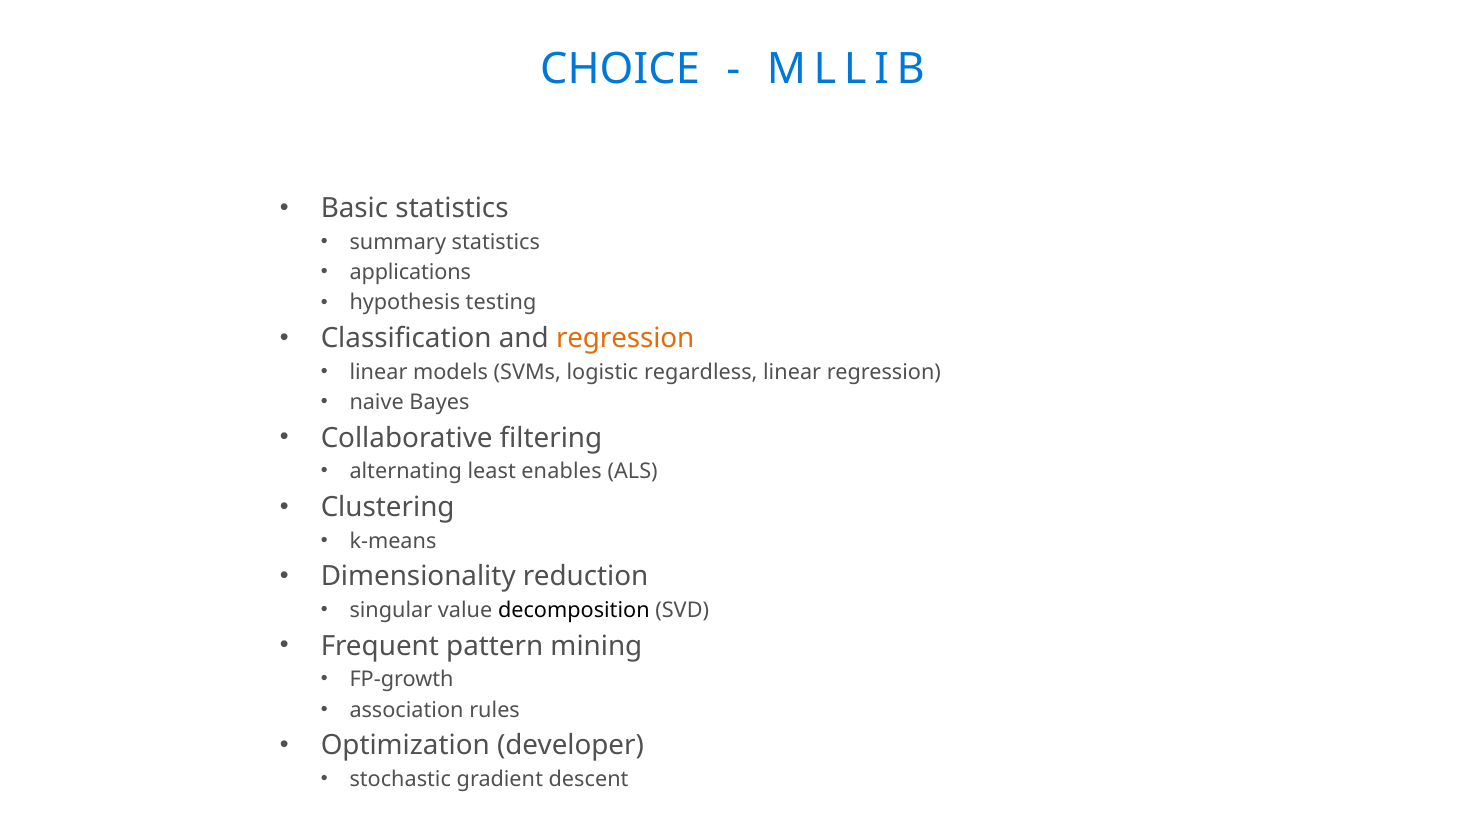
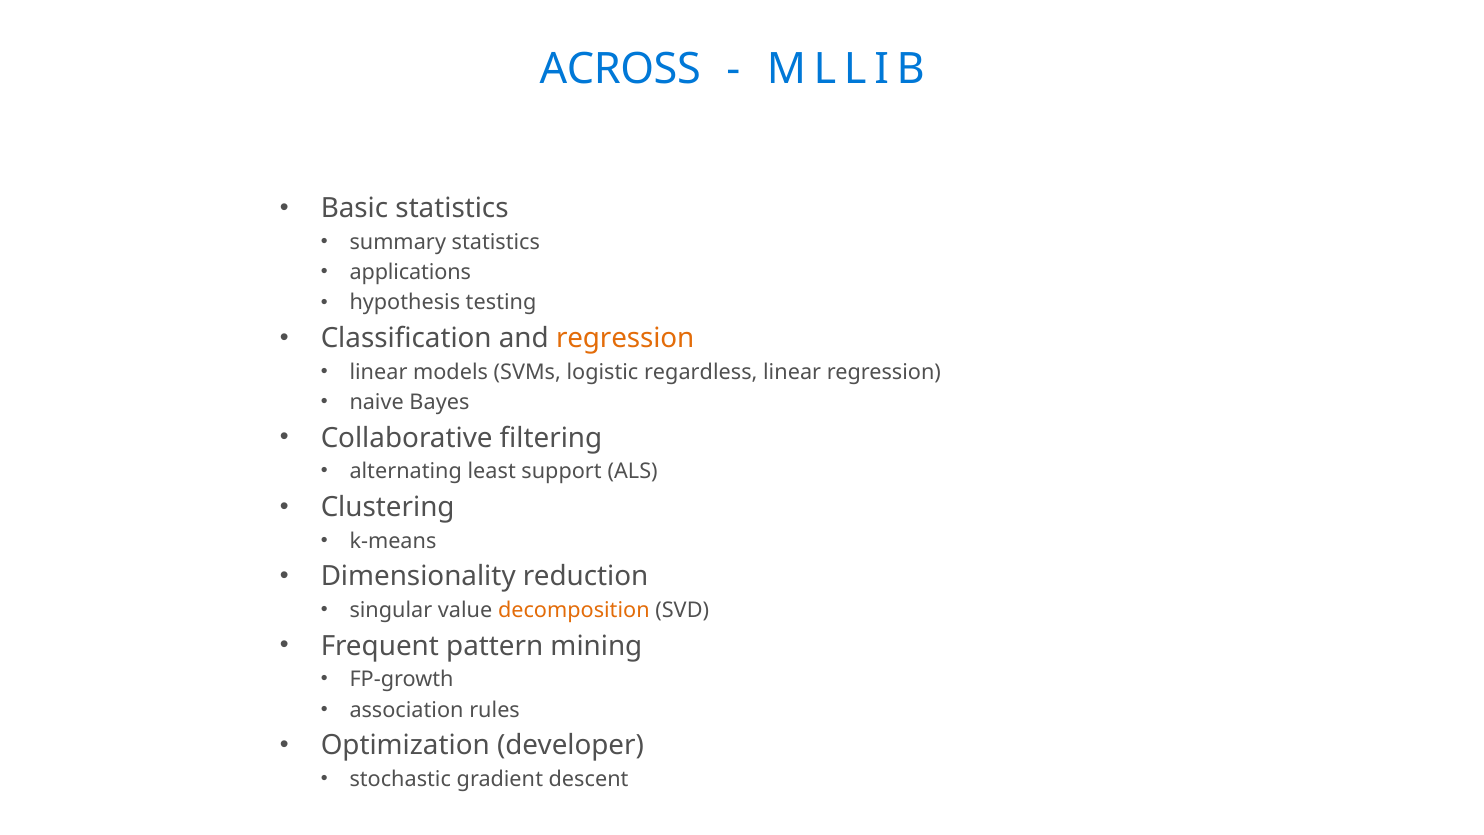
CHOICE: CHOICE -> ACROSS (620, 69)
enables: enables -> support (562, 472)
decomposition colour: black -> orange (574, 610)
